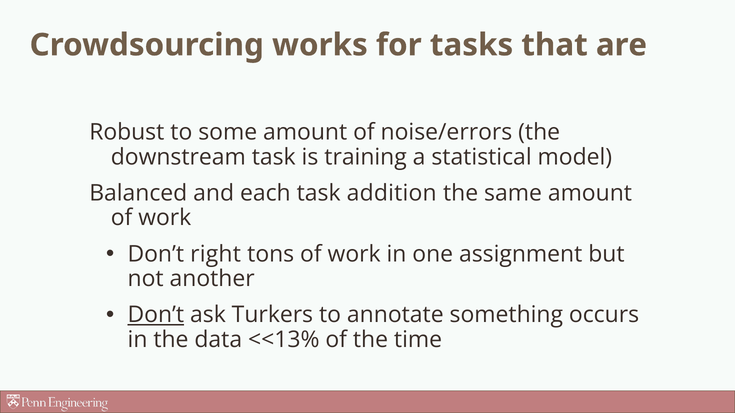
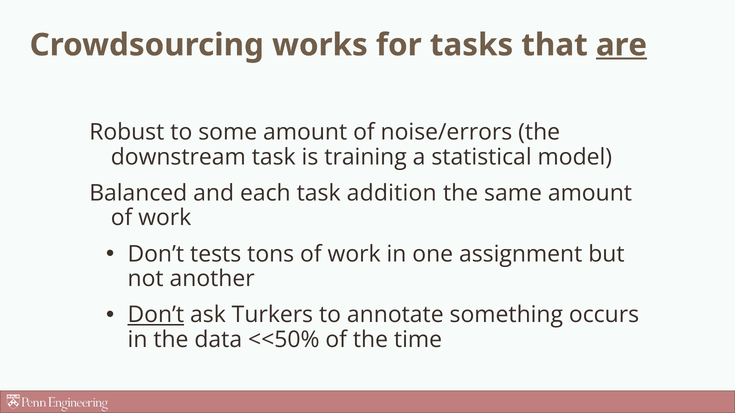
are underline: none -> present (621, 45)
right: right -> tests (216, 254)
<<13%: <<13% -> <<50% (284, 340)
